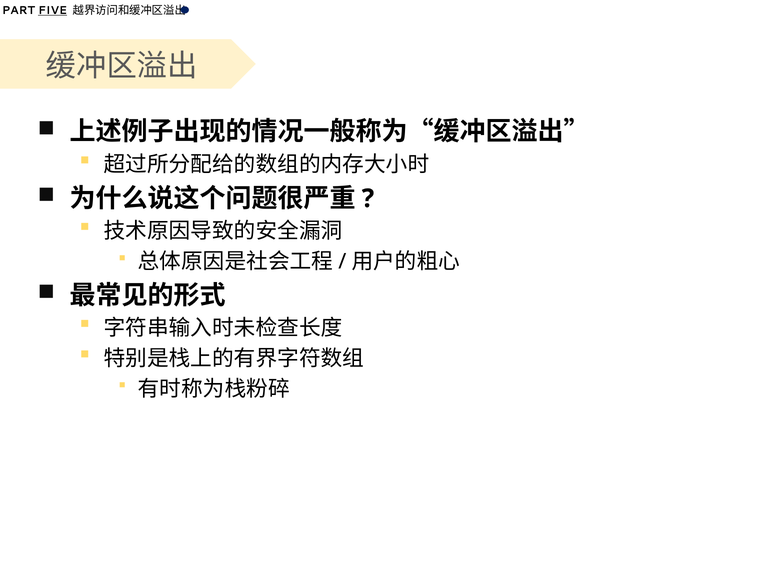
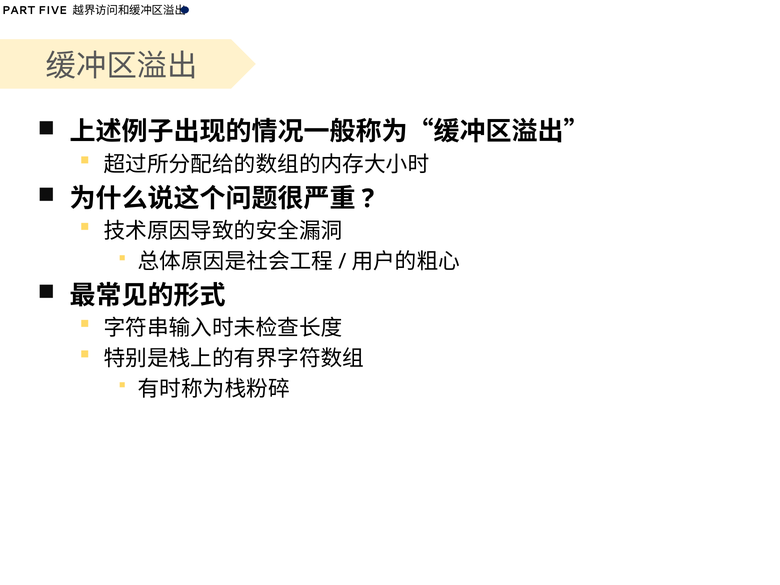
FIVE underline: present -> none (53, 10)
